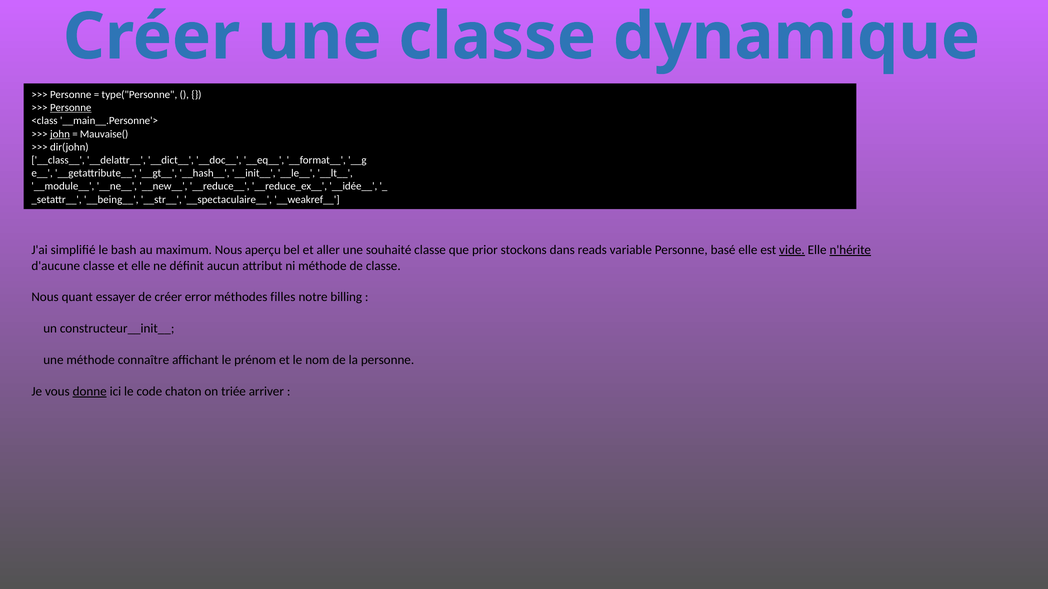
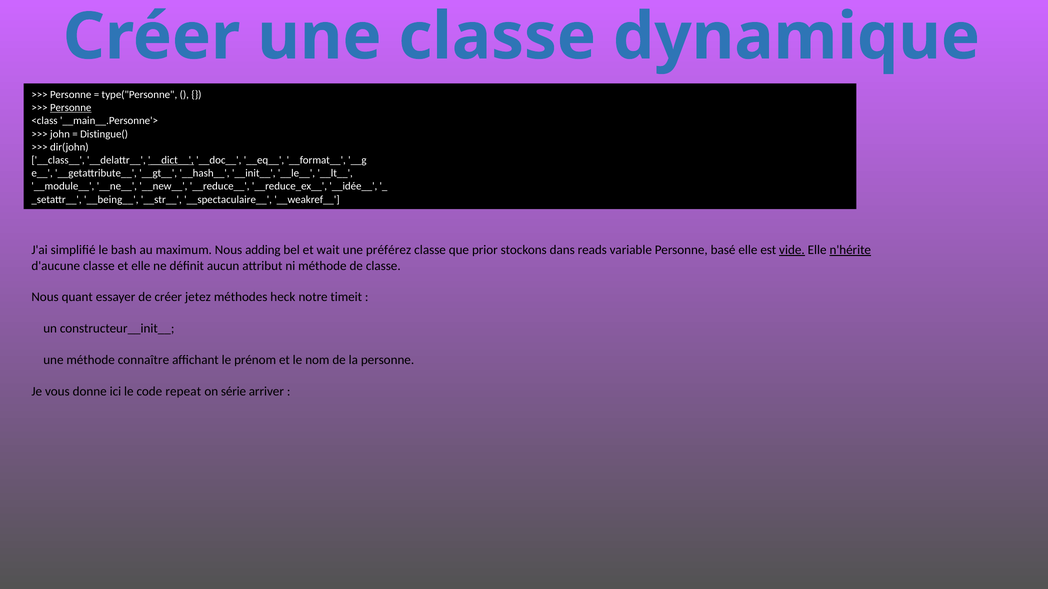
john underline: present -> none (60, 134)
Mauvaise(: Mauvaise( -> Distingue( (104, 134)
__dict__ underline: none -> present (171, 160)
aperçu: aperçu -> adding (263, 250)
aller: aller -> wait (328, 250)
souhaité: souhaité -> préférez (389, 250)
error: error -> jetez (198, 297)
filles: filles -> heck (283, 297)
billing: billing -> timeit (346, 297)
donne underline: present -> none (90, 392)
chaton: chaton -> repeat (183, 392)
triée: triée -> série (234, 392)
